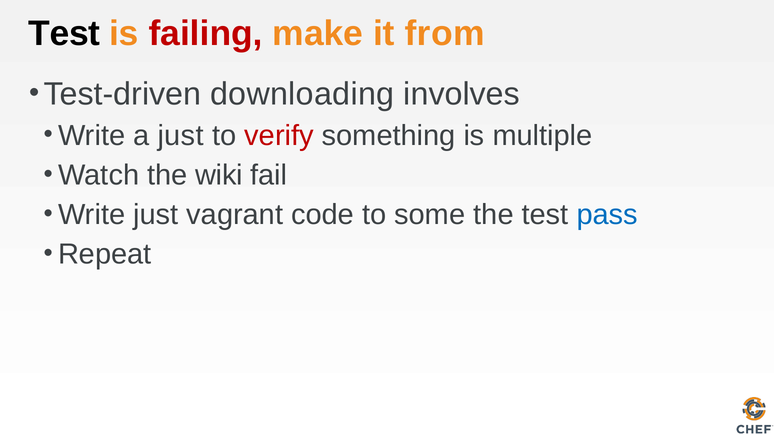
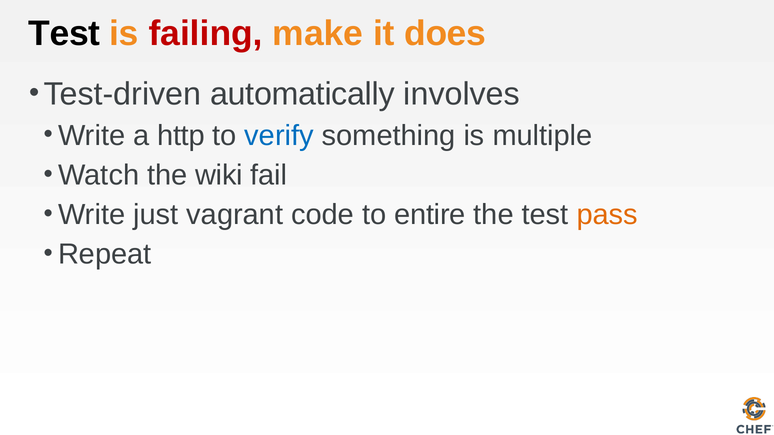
from: from -> does (445, 33)
downloading: downloading -> automatically (302, 94)
a just: just -> http (181, 136)
verify colour: red -> blue (279, 136)
some: some -> entire (430, 215)
pass colour: blue -> orange (607, 215)
